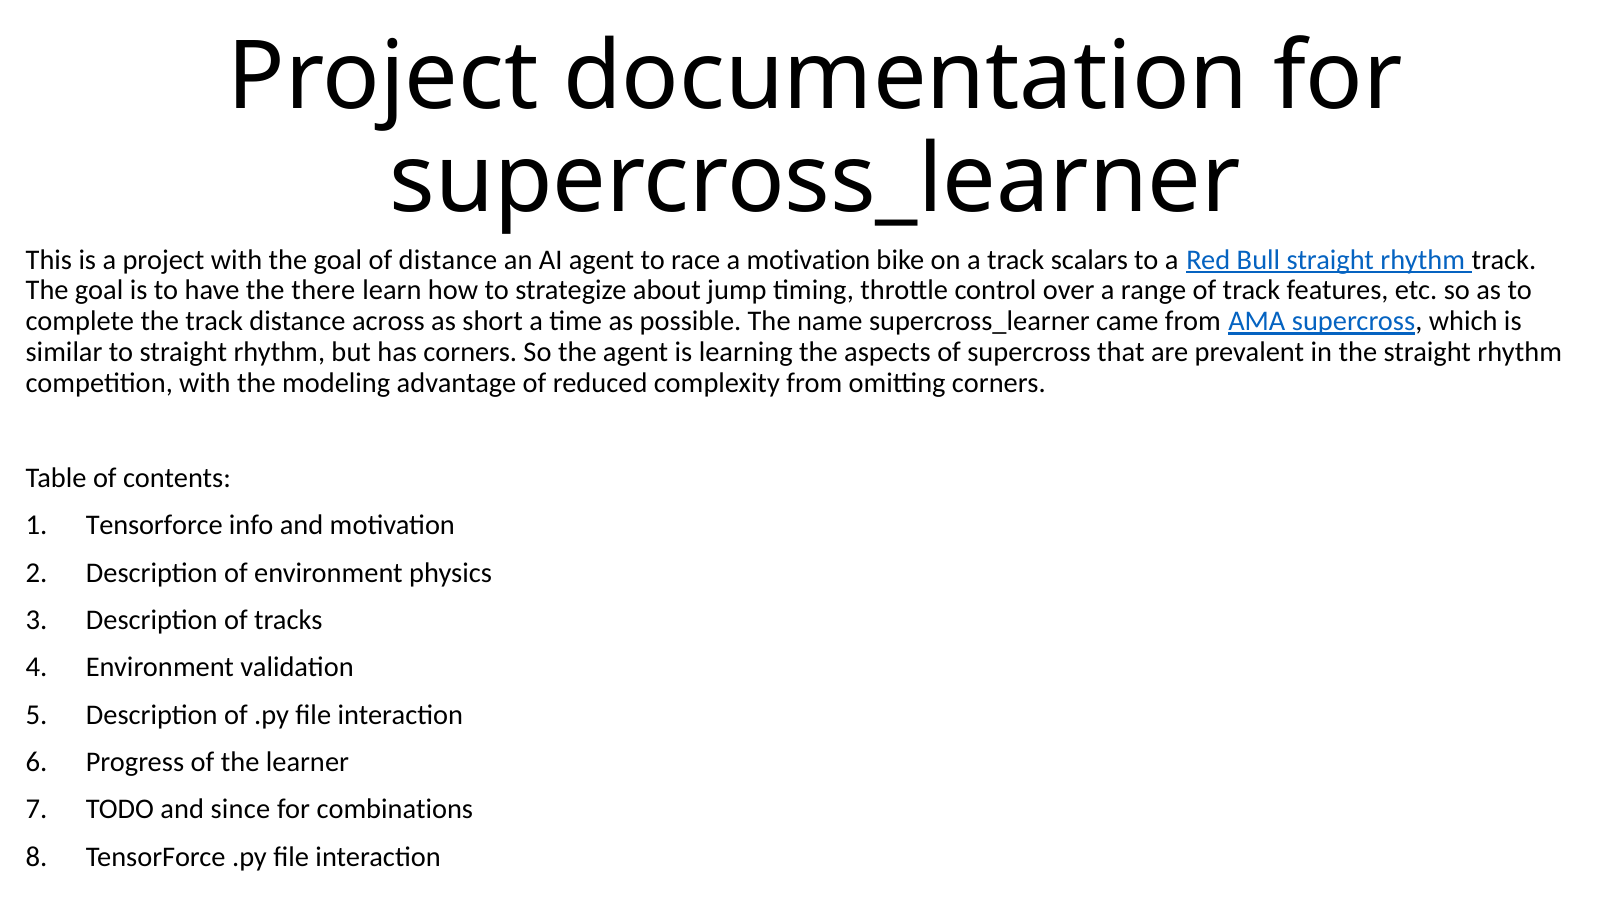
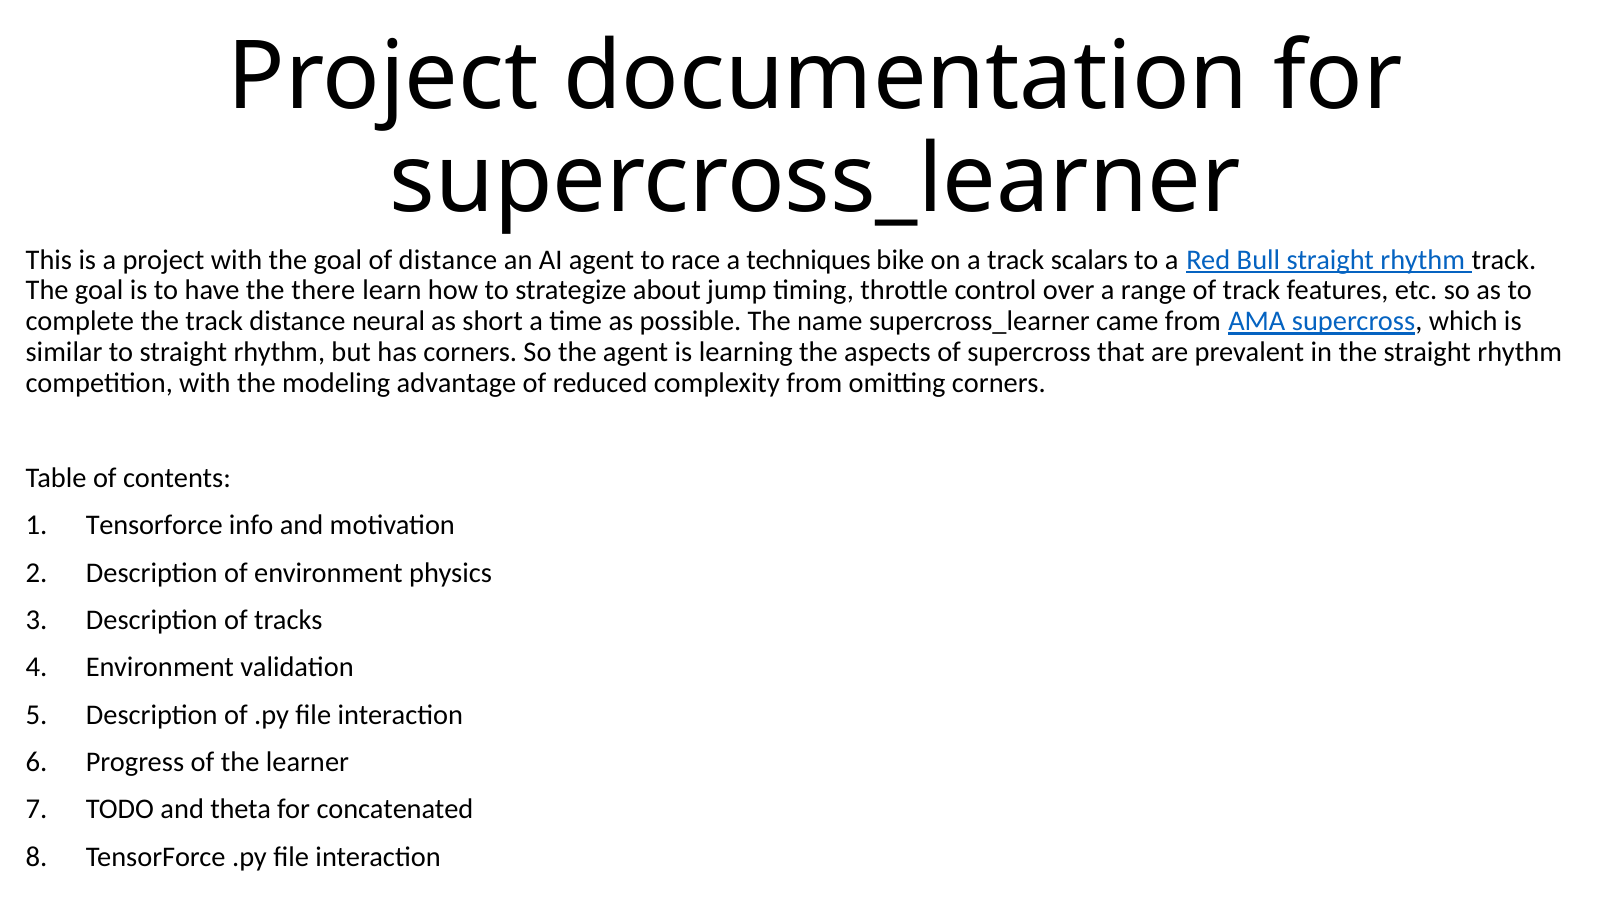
a motivation: motivation -> techniques (809, 260)
across: across -> neural (389, 322)
since: since -> theta (241, 810)
combinations: combinations -> concatenated (395, 810)
